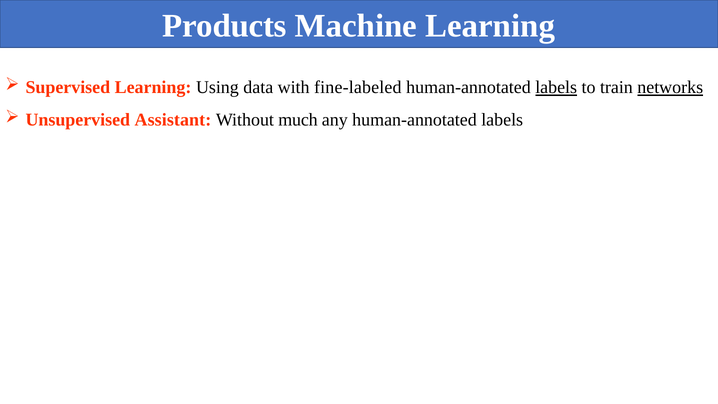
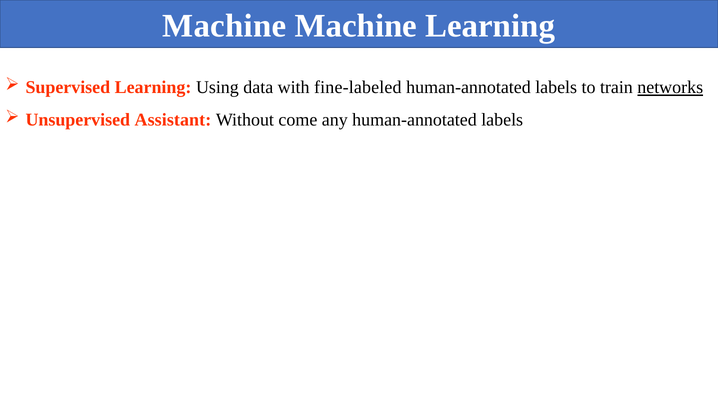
Products: Products -> Machine (224, 26)
labels underline: present -> none (556, 87)
much: much -> come (298, 120)
